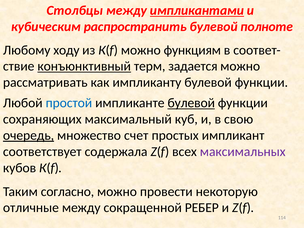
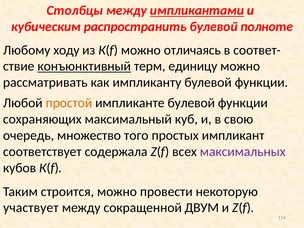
функциям: функциям -> отличаясь (192, 50)
задается: задается -> единицу (193, 66)
простой colour: blue -> orange (69, 103)
булевой underline: present -> none (191, 103)
очередь underline: present -> none (29, 135)
счет: счет -> того (136, 135)
согласно: согласно -> строится (67, 192)
отличные: отличные -> участвует (31, 208)
РЕБЕР: РЕБЕР -> ДВУМ (202, 208)
